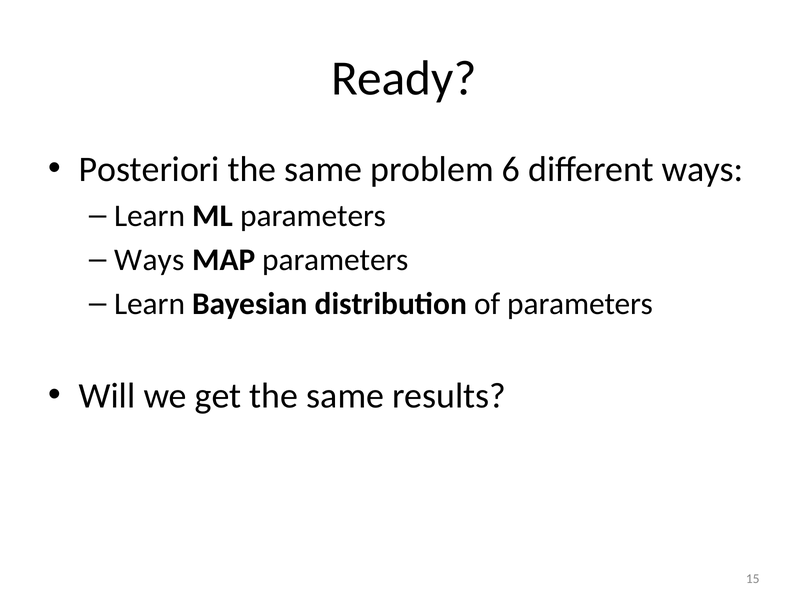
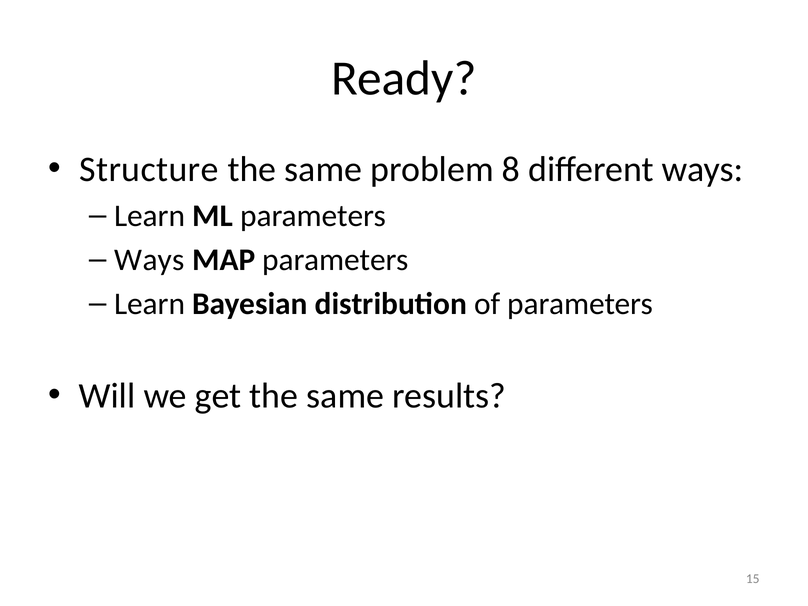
Posteriori: Posteriori -> Structure (149, 170)
6: 6 -> 8 (511, 170)
